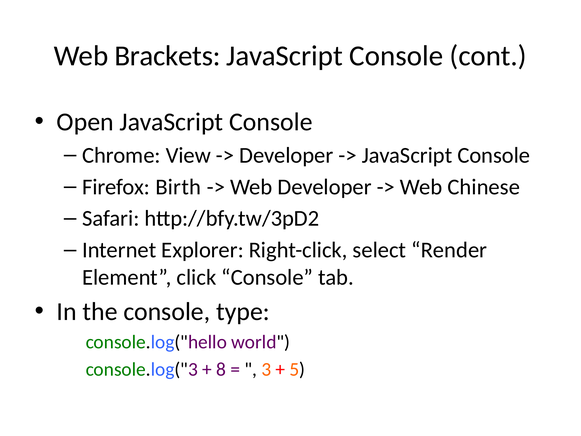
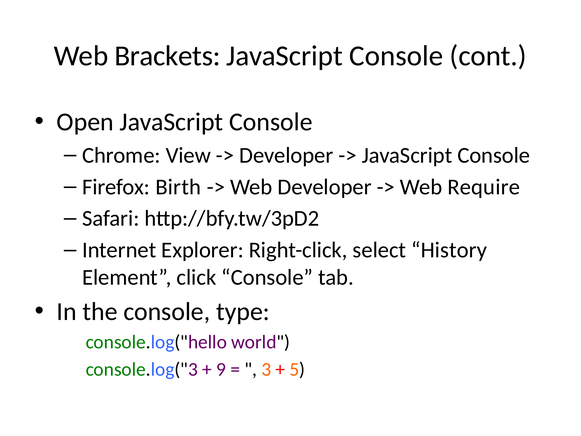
Chinese: Chinese -> Require (484, 187)
Render: Render -> History (449, 250)
8: 8 -> 9 (221, 369)
